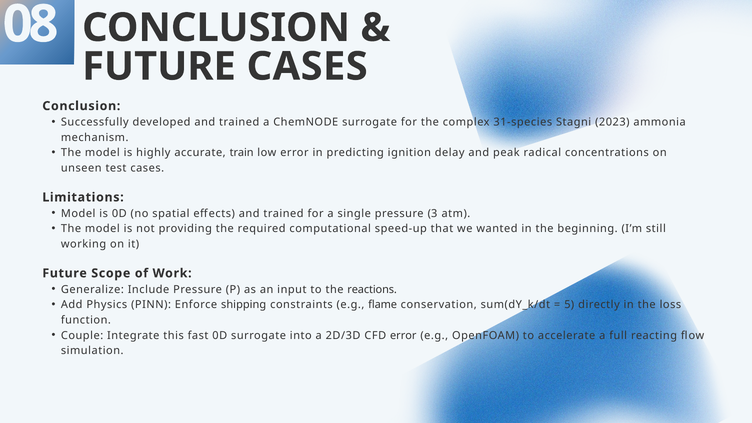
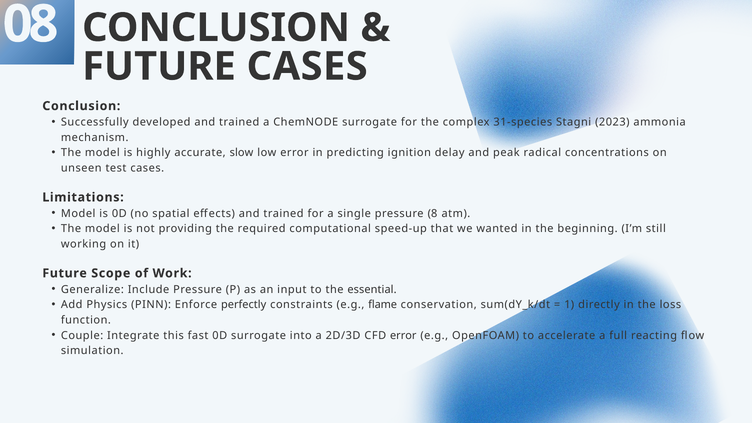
train: train -> slow (242, 153)
3: 3 -> 8 (432, 213)
reactions: reactions -> essential (372, 289)
shipping: shipping -> perfectly (244, 305)
5: 5 -> 1 (569, 305)
